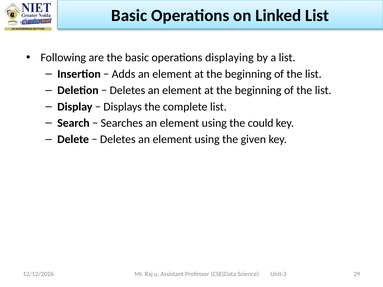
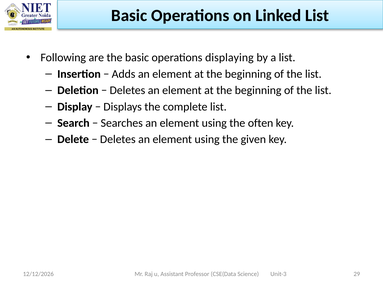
could: could -> often (261, 123)
